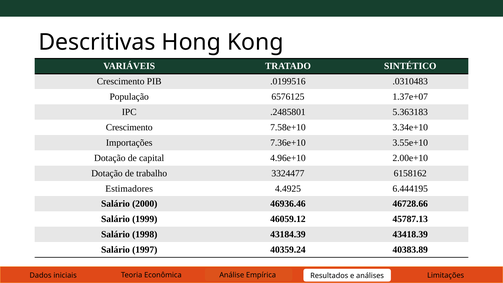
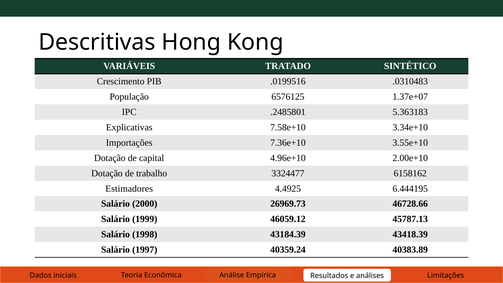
Crescimento: Crescimento -> Explicativas (129, 127)
46936.46: 46936.46 -> 26969.73 (288, 204)
